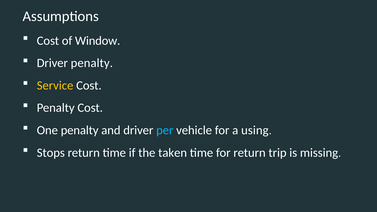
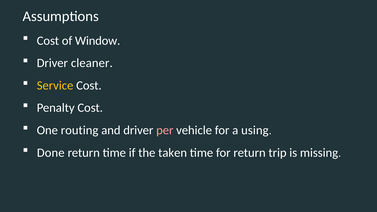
Driver penalty: penalty -> cleaner (92, 63)
One penalty: penalty -> routing (80, 130)
per colour: light blue -> pink (165, 130)
Stops: Stops -> Done (51, 153)
